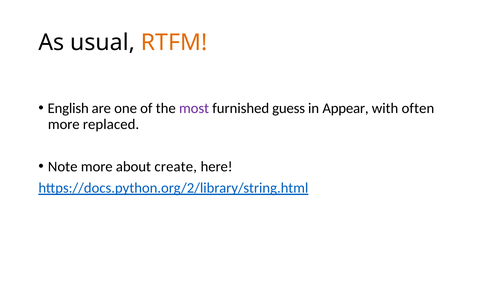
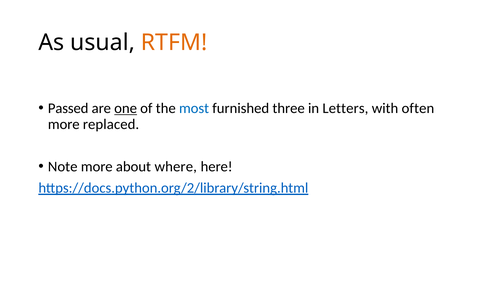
English: English -> Passed (68, 108)
one underline: none -> present (126, 108)
most colour: purple -> blue (194, 108)
guess: guess -> three (289, 108)
Appear: Appear -> Letters (345, 108)
create: create -> where (176, 166)
